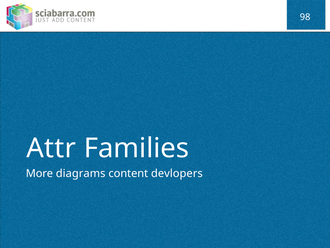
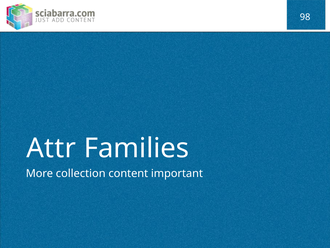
diagrams: diagrams -> collection (81, 173)
devlopers: devlopers -> important (177, 173)
